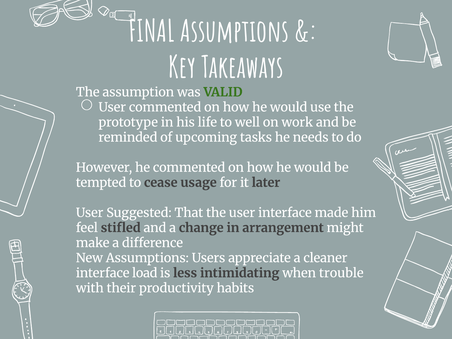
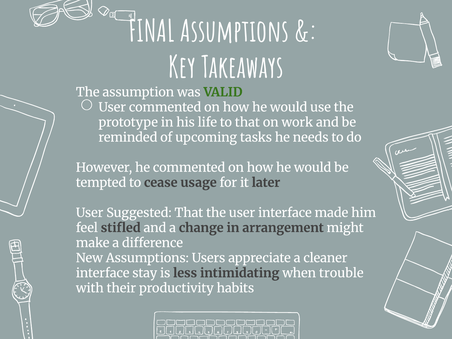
to well: well -> that (247, 122)
load: load -> stay (145, 273)
